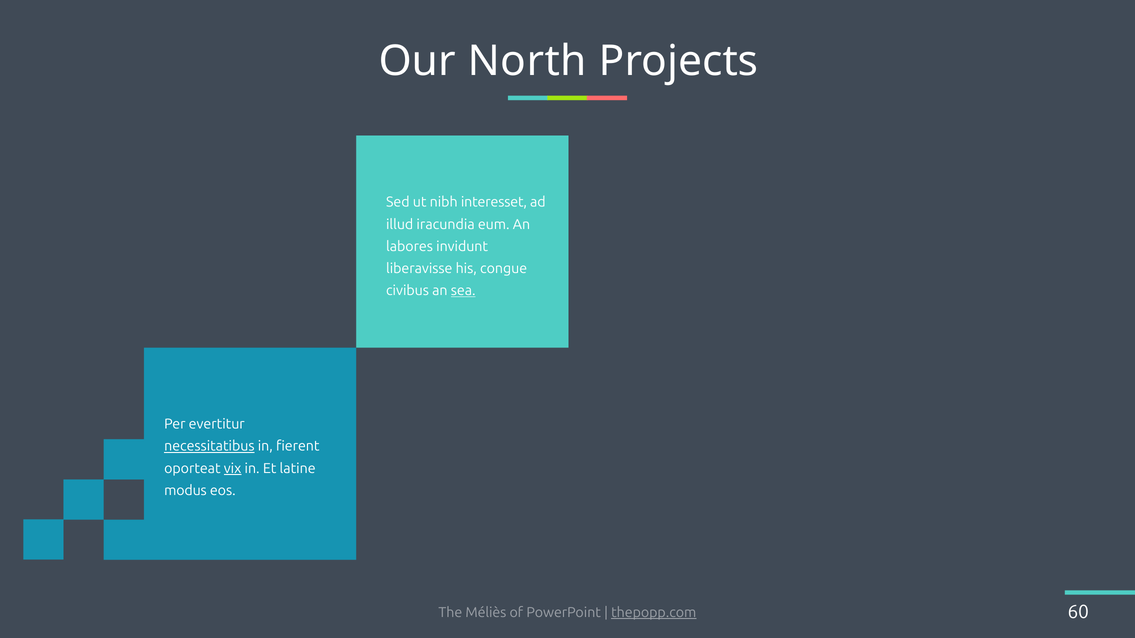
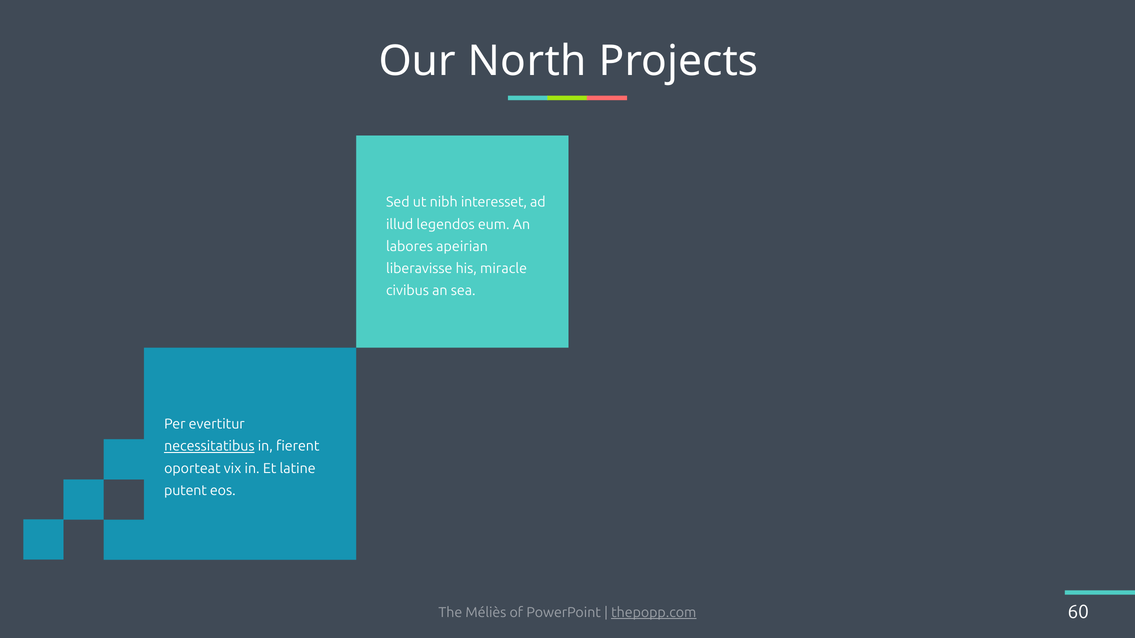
iracundia: iracundia -> legendos (446, 224)
invidunt: invidunt -> apeirian (462, 247)
congue: congue -> miracle (504, 269)
sea underline: present -> none (463, 291)
vix underline: present -> none (233, 469)
modus: modus -> putent (185, 491)
